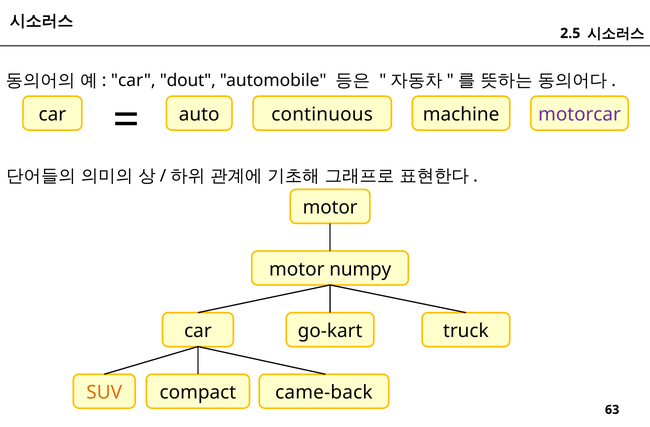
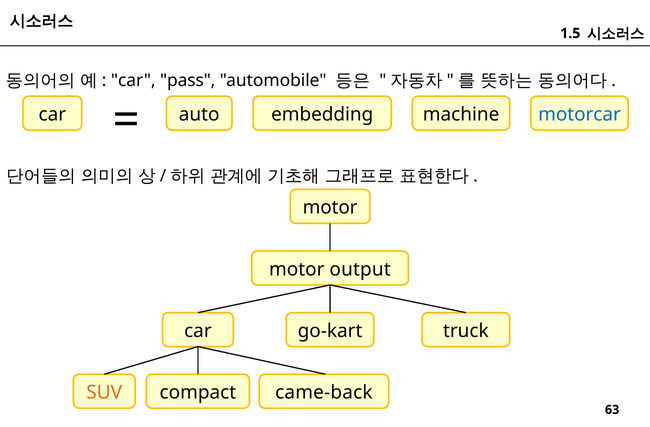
2.5: 2.5 -> 1.5 (570, 33)
dout: dout -> pass (188, 81)
continuous: continuous -> embedding (322, 114)
motorcar colour: purple -> blue (580, 114)
numpy: numpy -> output (360, 269)
